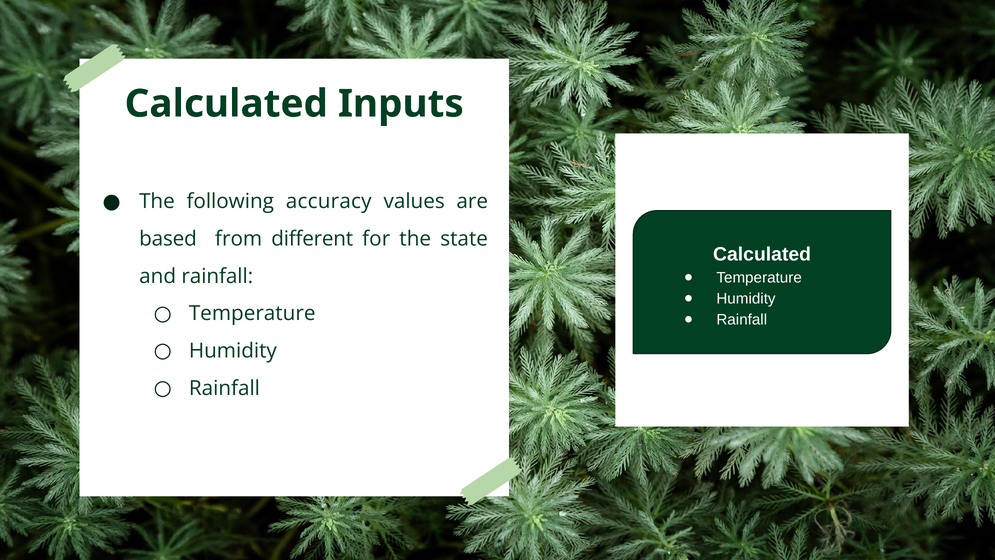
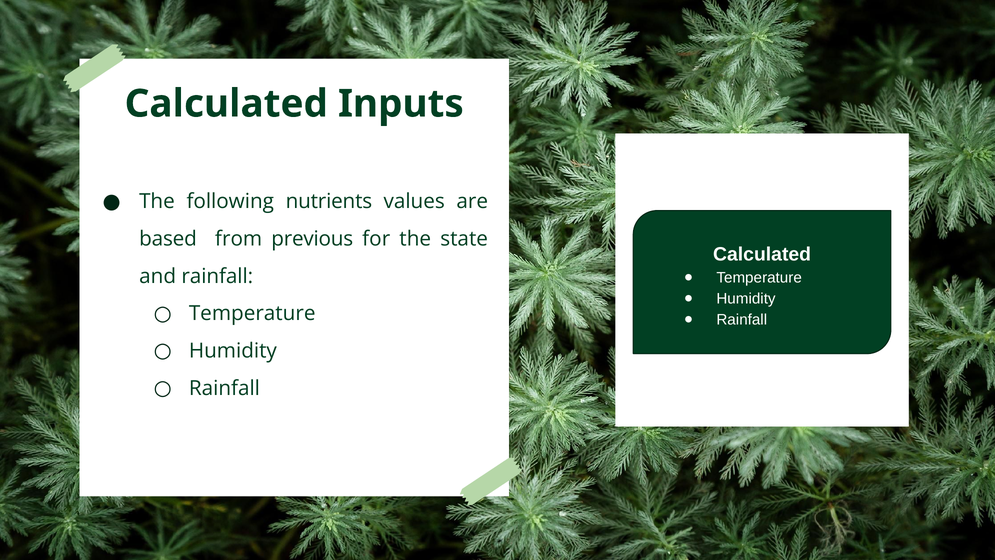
accuracy: accuracy -> nutrients (329, 202)
different: different -> previous (312, 239)
